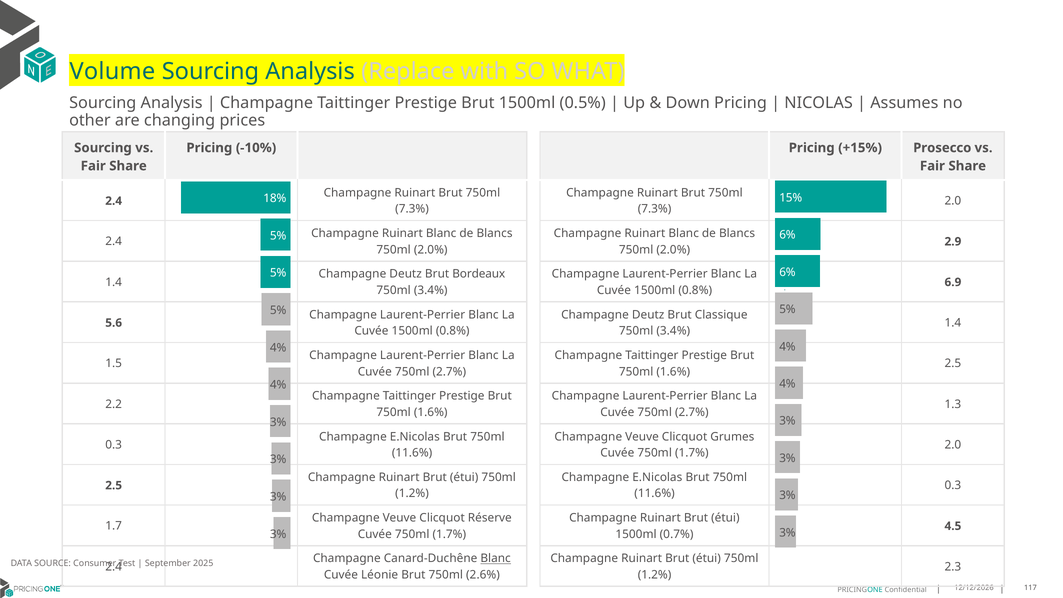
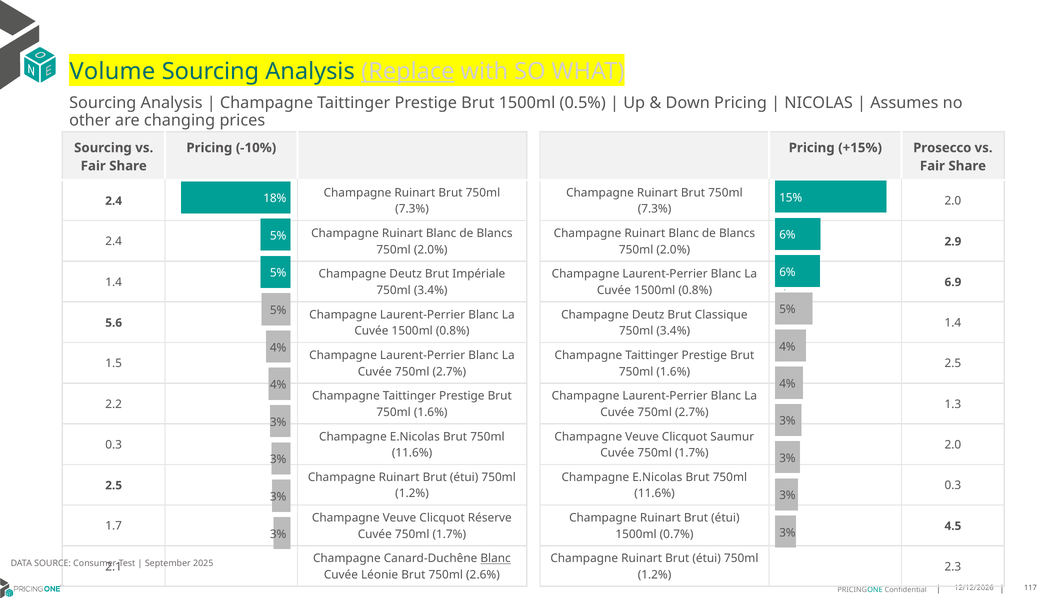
Replace underline: none -> present (408, 71)
Bordeaux: Bordeaux -> Impériale (479, 274)
Grumes: Grumes -> Saumur (732, 437)
2.4: 2.4 -> 2.1 (114, 567)
